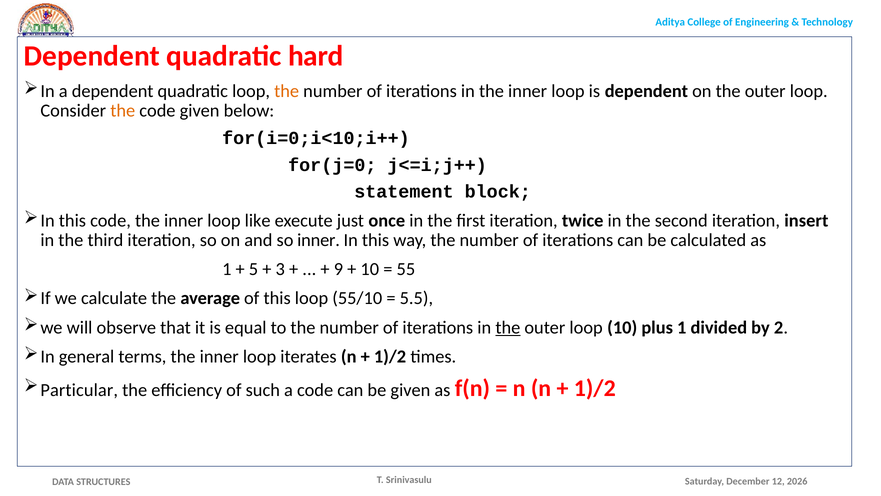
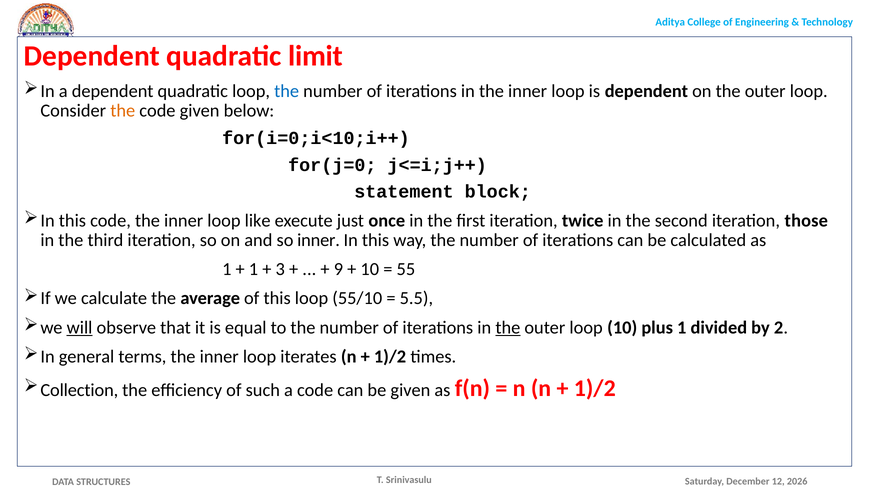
hard: hard -> limit (316, 56)
the colour: orange -> blue (287, 91)
insert: insert -> those (806, 220)
5: 5 -> 1 (254, 269)
will underline: none -> present (80, 327)
Particular: Particular -> Collection (79, 390)
